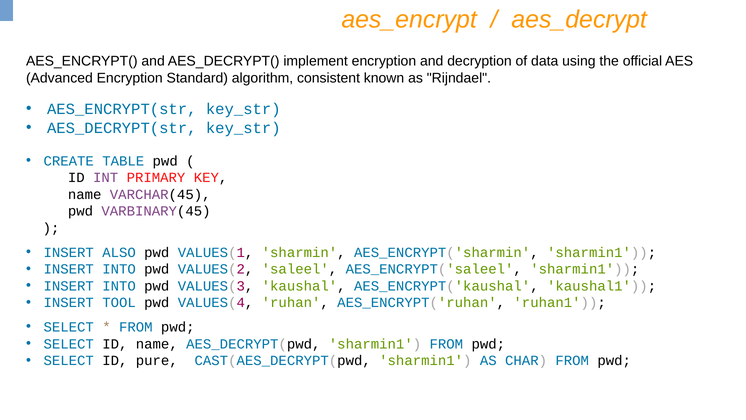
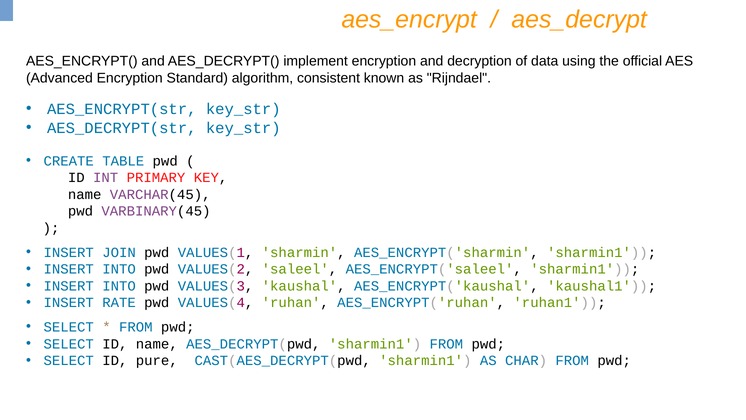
ALSO: ALSO -> JOIN (119, 252)
TOOL: TOOL -> RATE (119, 303)
